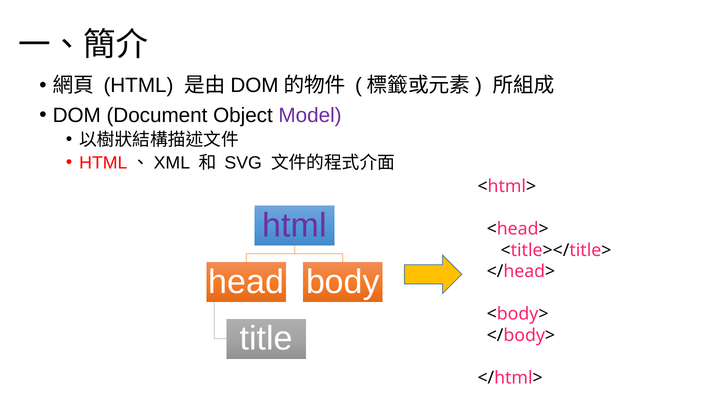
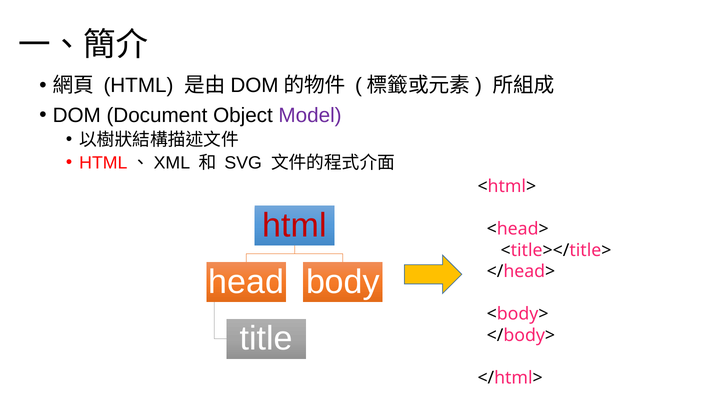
html colour: purple -> red (295, 225)
